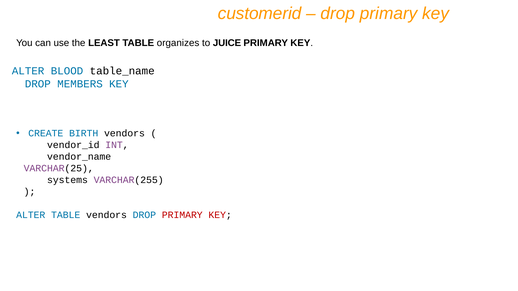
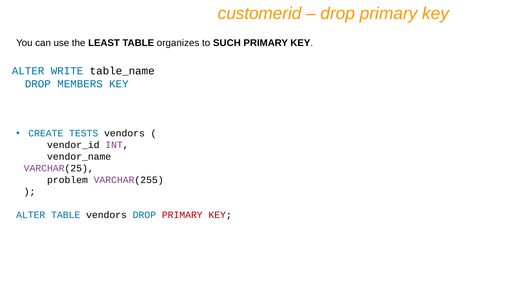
JUICE: JUICE -> SUCH (227, 43)
BLOOD: BLOOD -> WRITE (67, 71)
BIRTH: BIRTH -> TESTS (84, 134)
systems: systems -> problem (67, 180)
